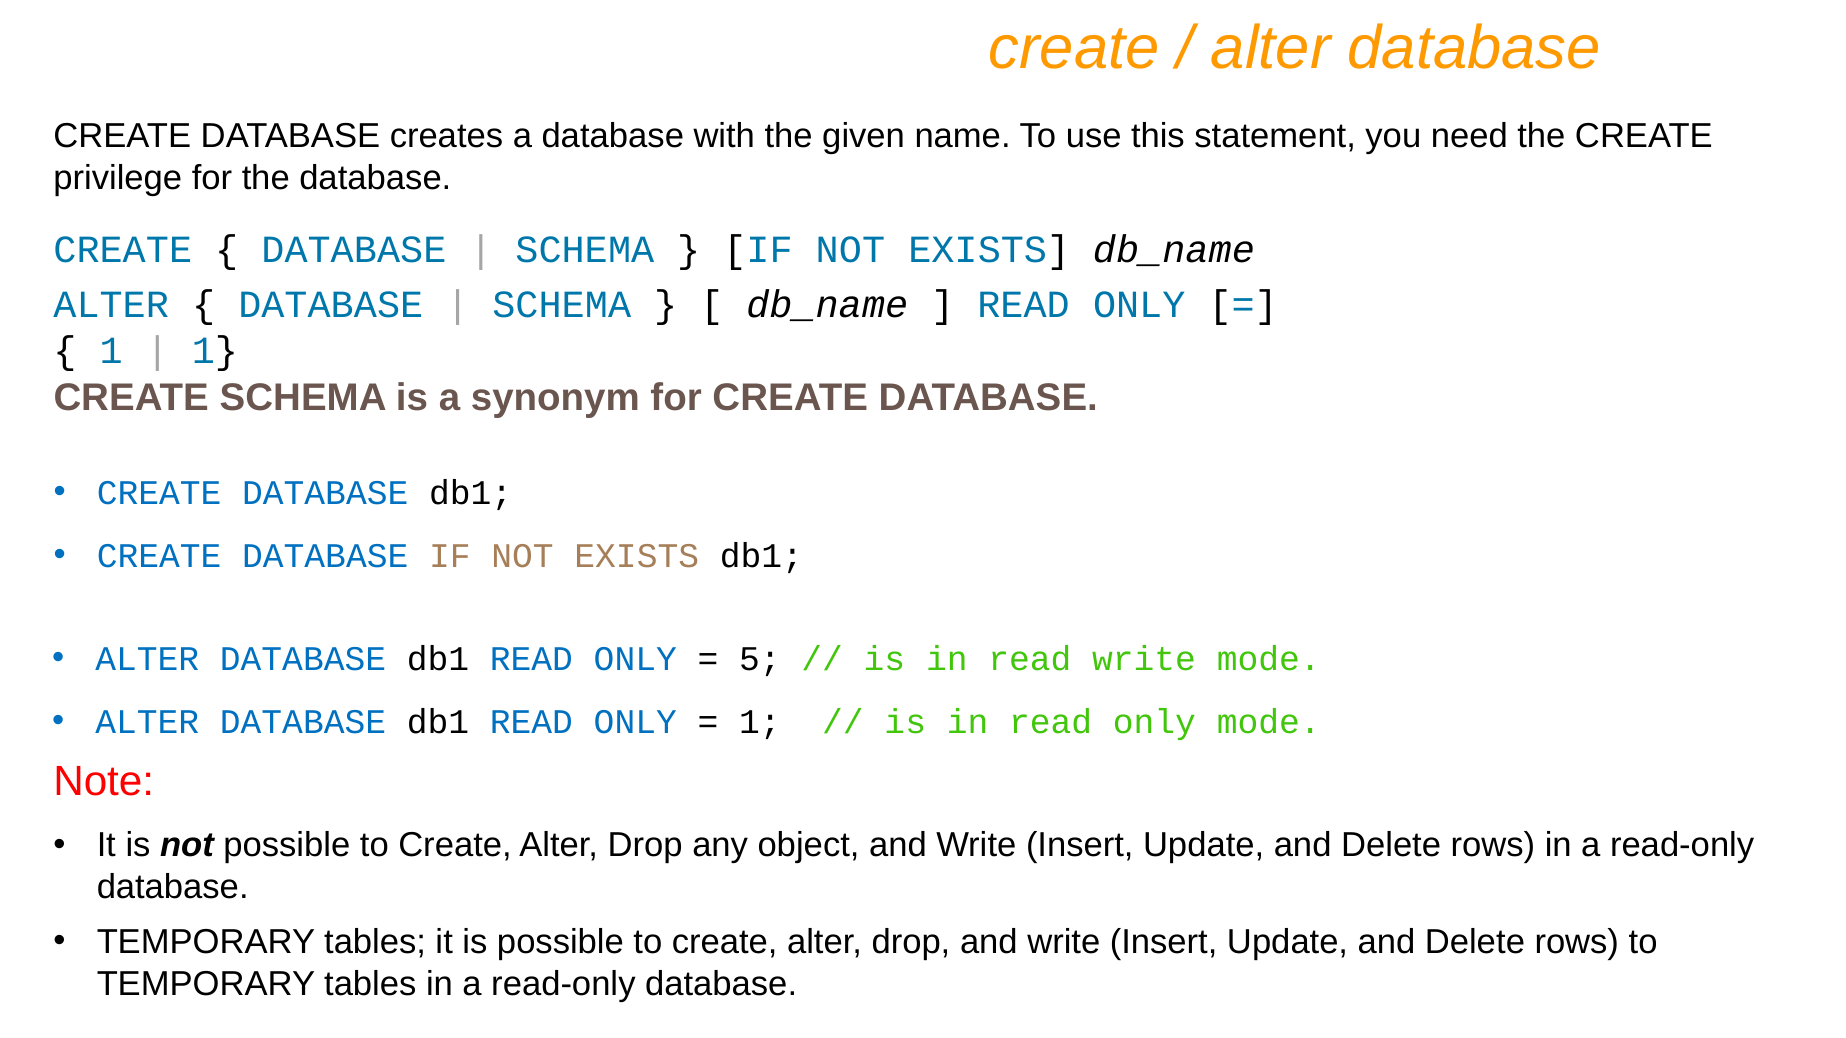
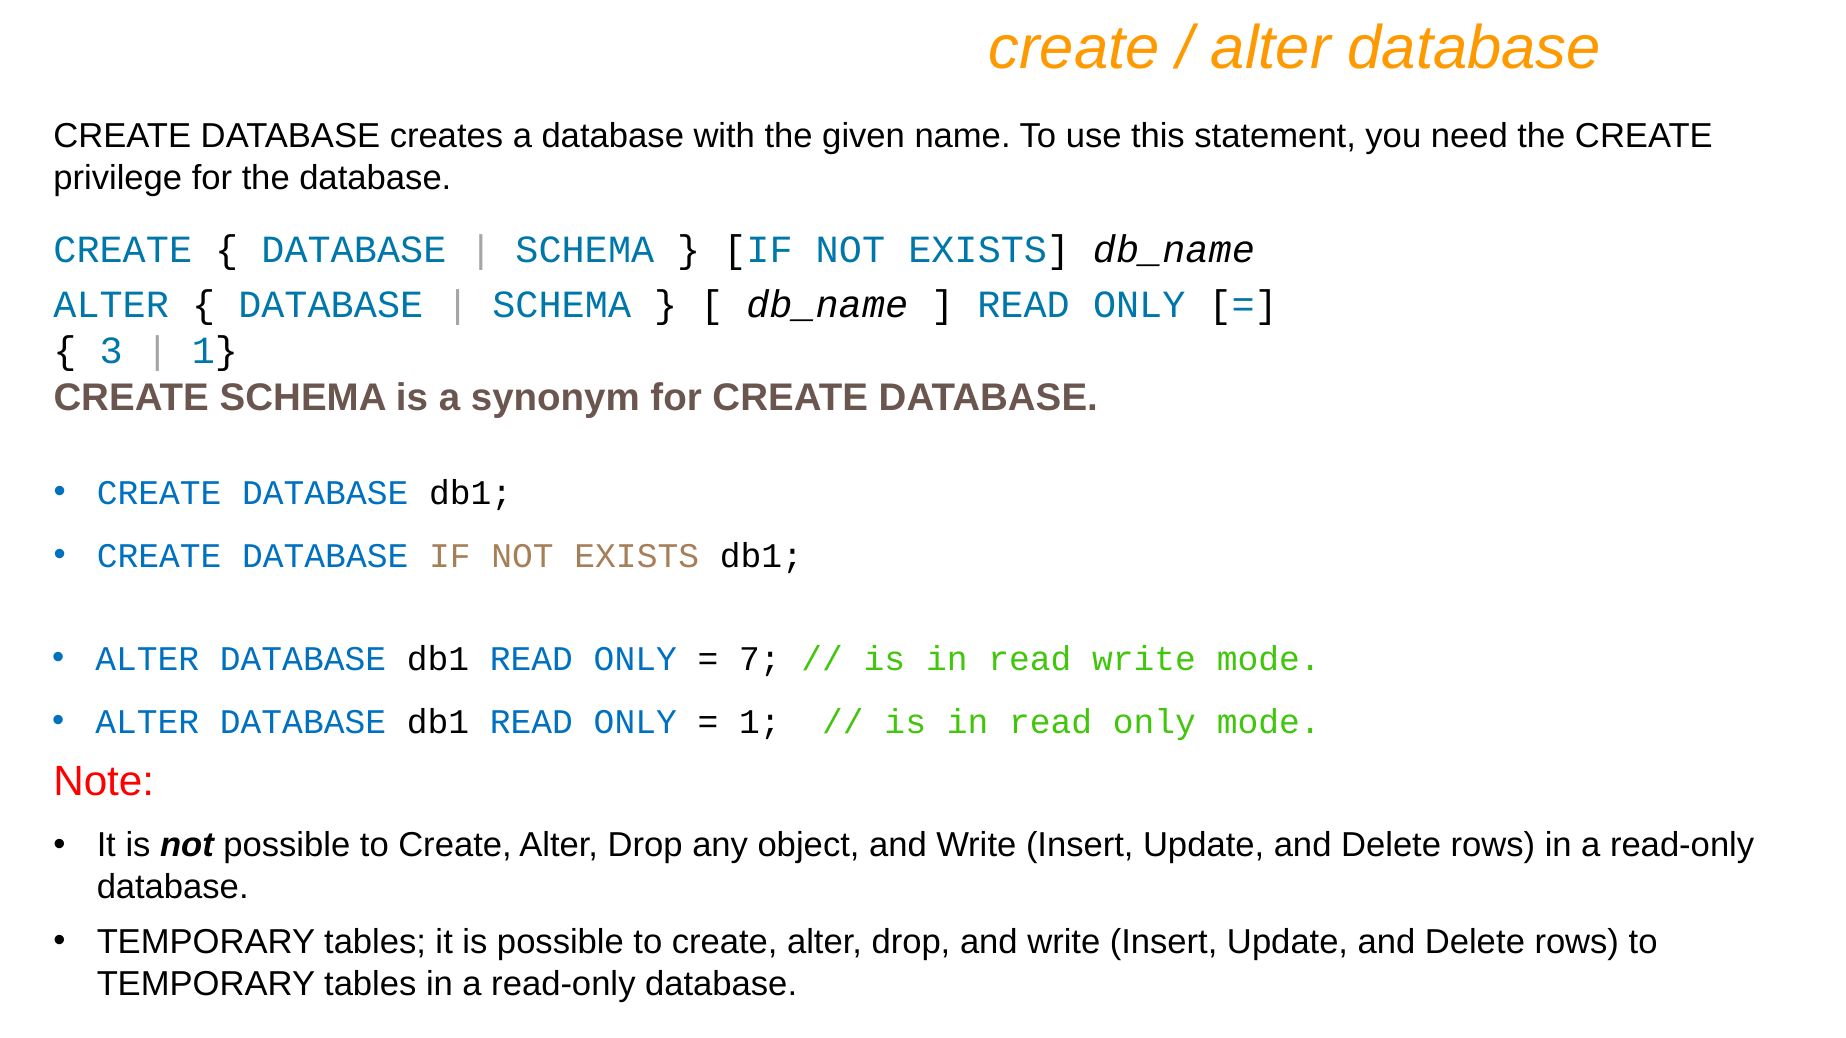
1: 1 -> 3 (111, 351)
5: 5 -> 7 (760, 660)
